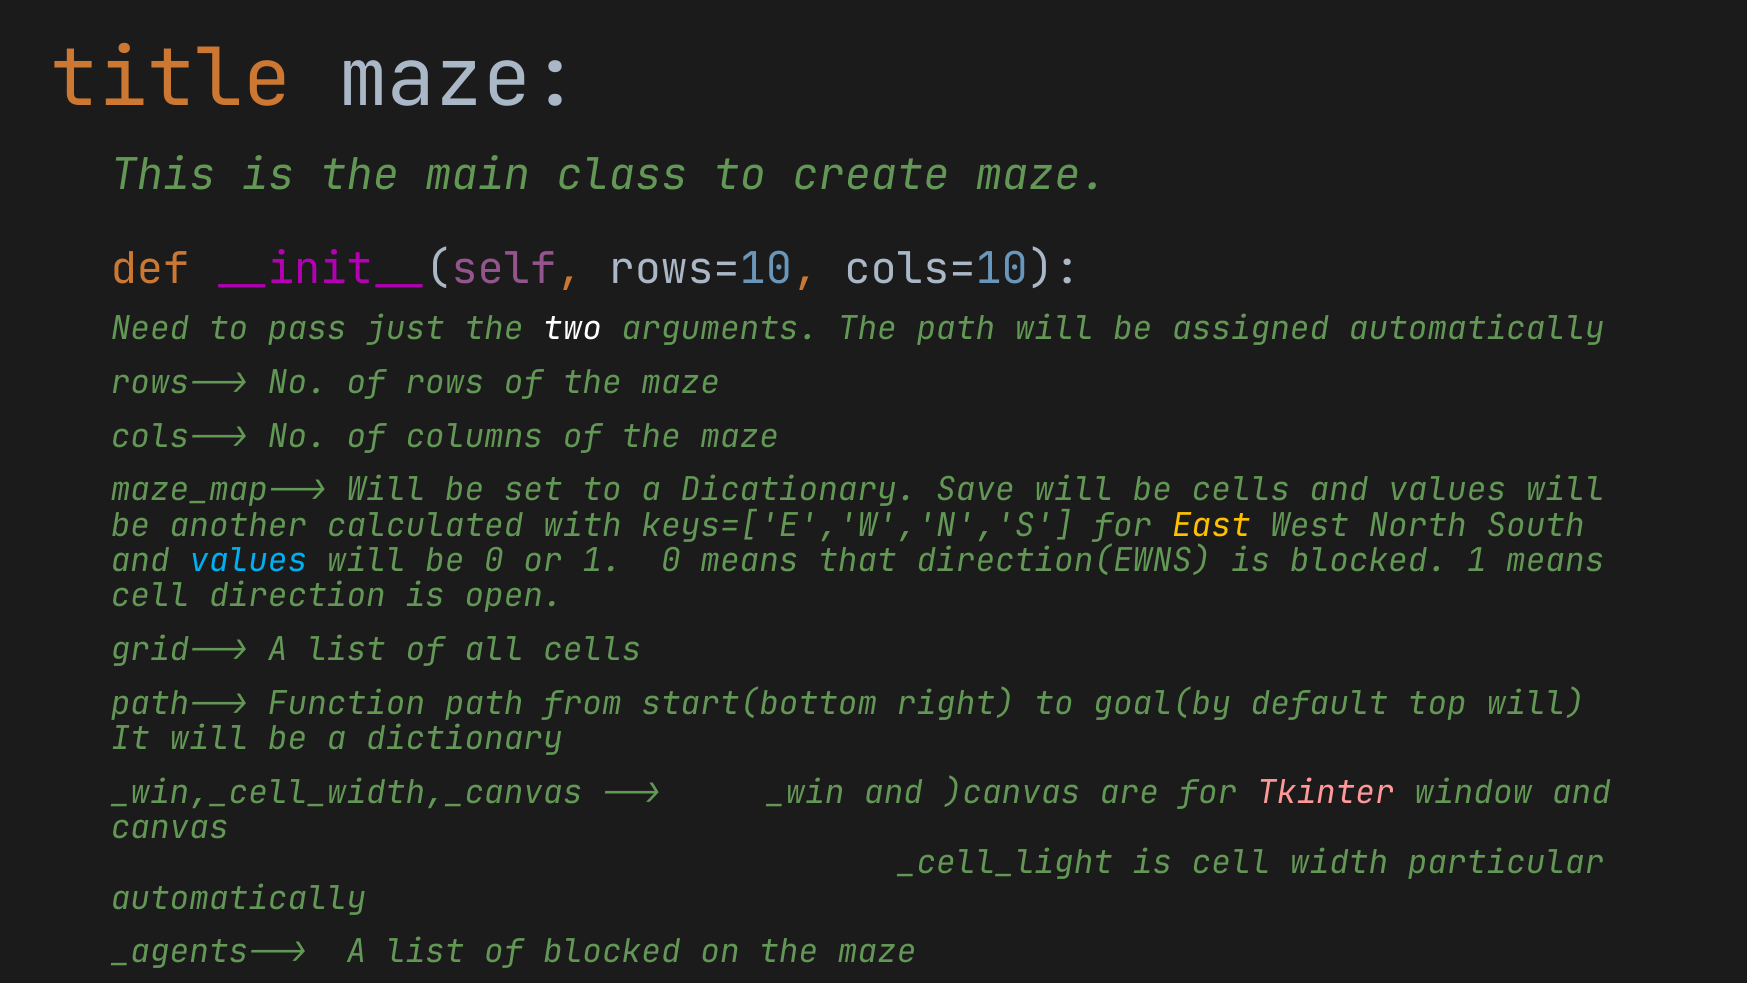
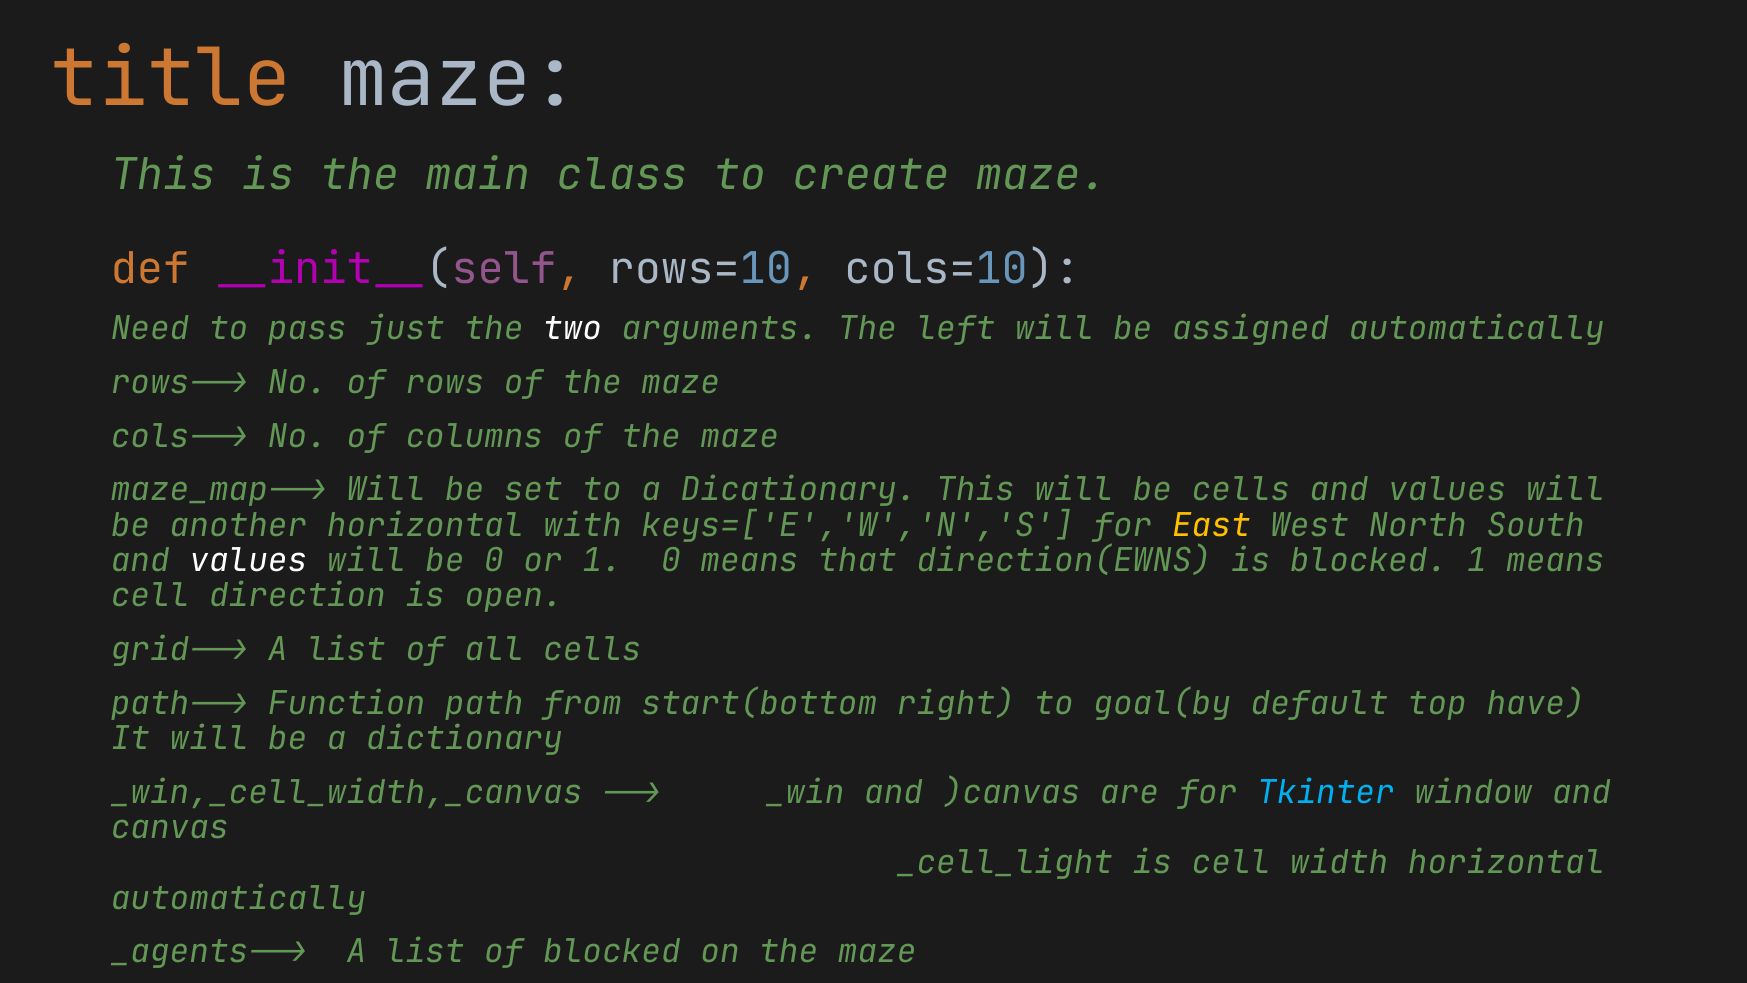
The path: path -> left (956, 329)
Dicationary Save: Save -> This (976, 490)
another calculated: calculated -> horizontal (425, 525)
values colour: light blue -> white (248, 560)
top will: will -> have (1536, 703)
Tkinter colour: pink -> light blue (1326, 792)
width particular: particular -> horizontal (1506, 863)
